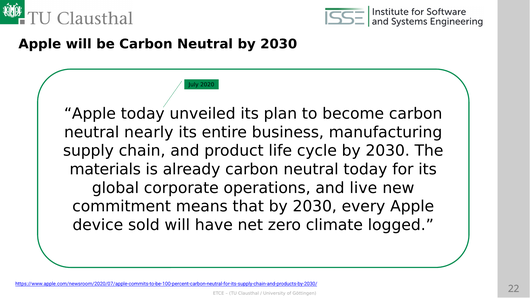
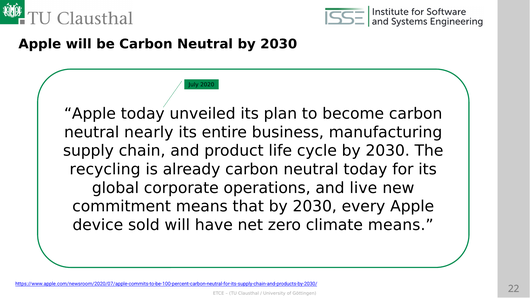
materials: materials -> recycling (105, 169)
climate logged: logged -> means (401, 225)
